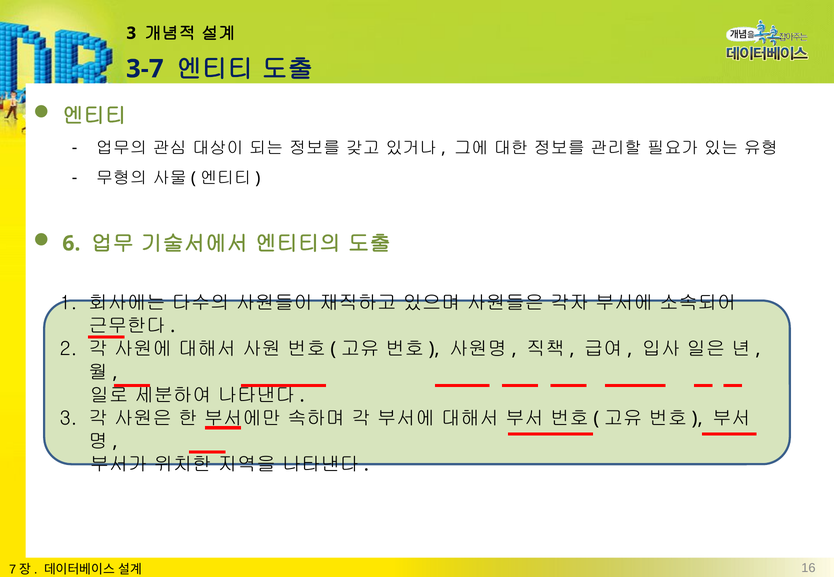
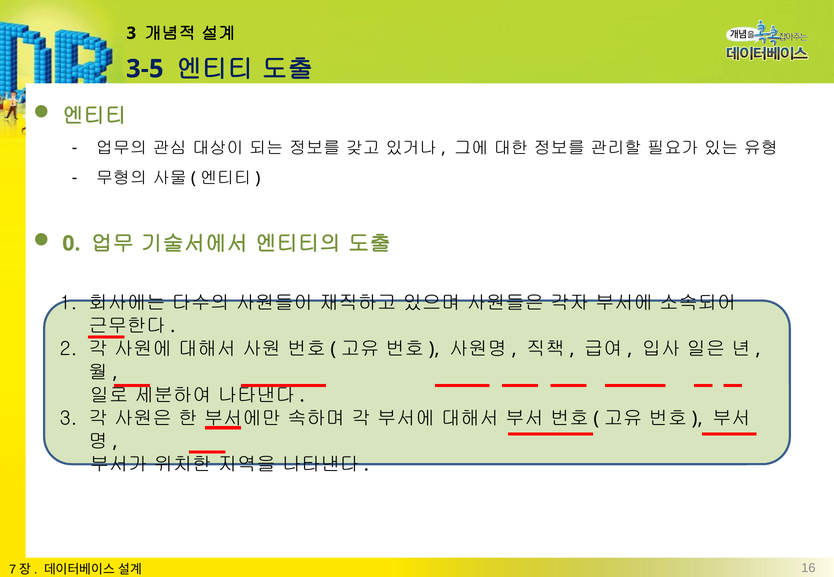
3-7: 3-7 -> 3-5 (145, 69)
6: 6 -> 0 (71, 244)
